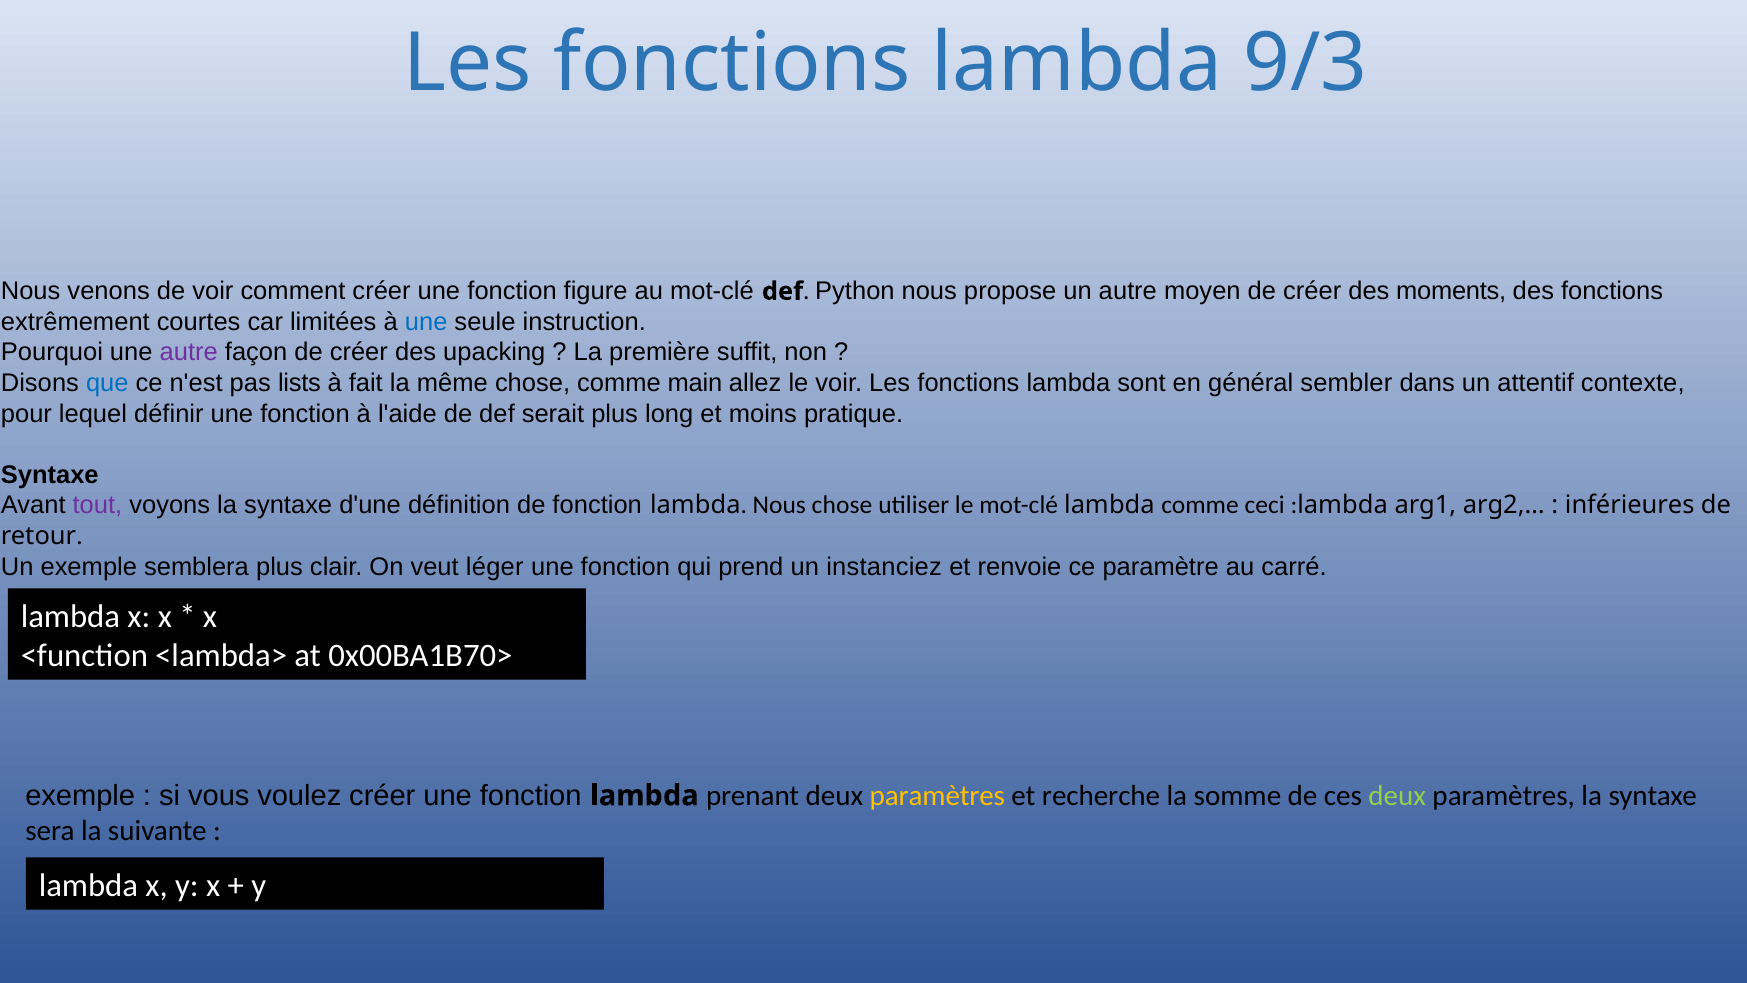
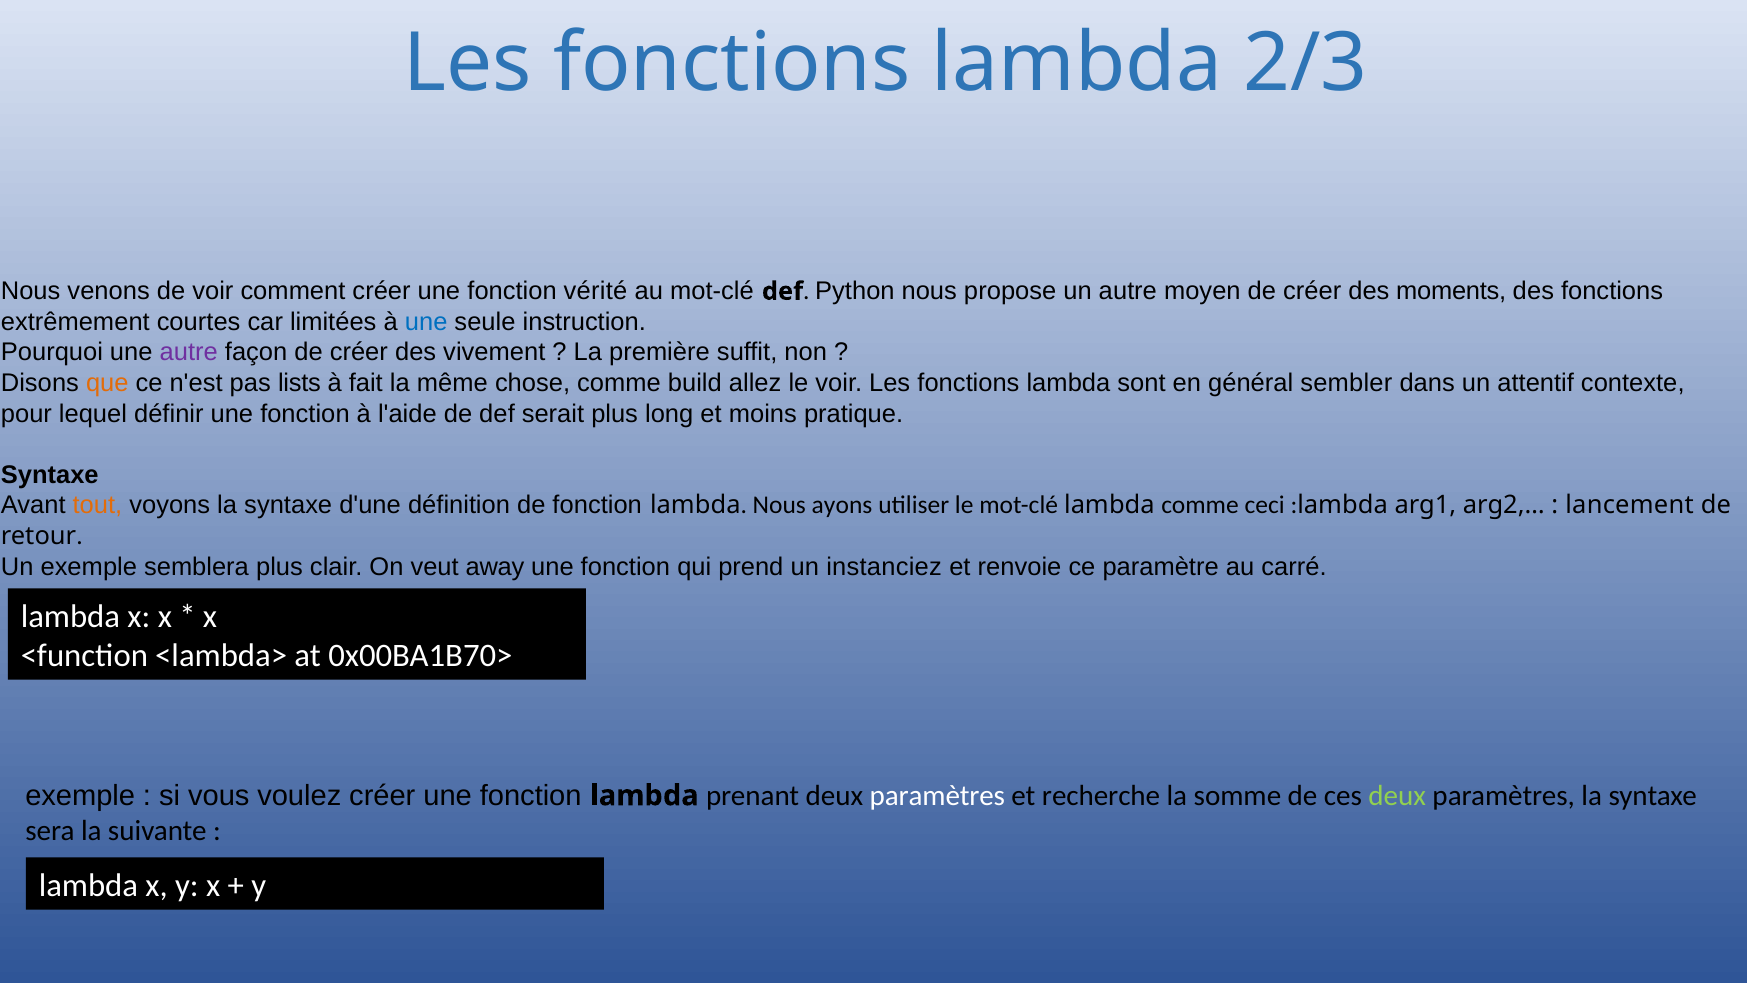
9/3: 9/3 -> 2/3 (1305, 64)
figure: figure -> vérité (596, 291)
upacking: upacking -> vivement (494, 352)
que colour: blue -> orange (107, 383)
main: main -> build (695, 383)
tout colour: purple -> orange (97, 505)
Nous chose: chose -> ayons (842, 505)
inférieures: inférieures -> lancement (1630, 505)
léger: léger -> away (495, 567)
paramètres colour: yellow -> white (937, 795)
